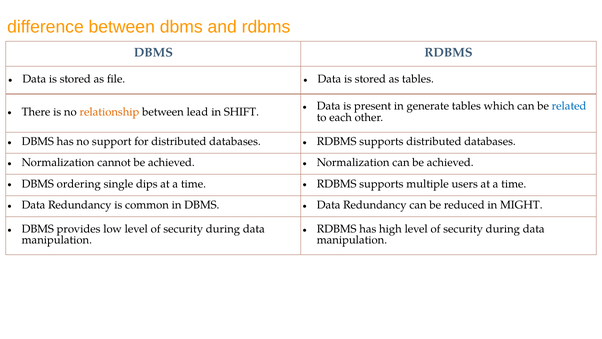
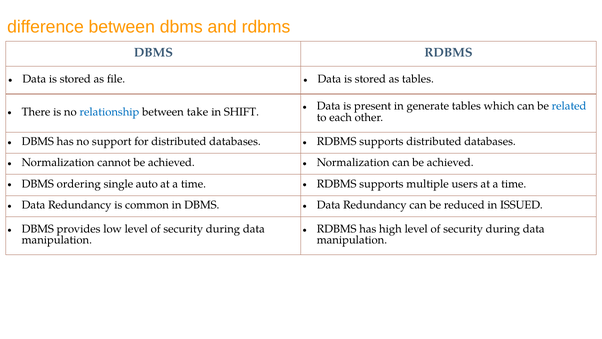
relationship colour: orange -> blue (109, 112)
lead: lead -> take (197, 112)
dips: dips -> auto (147, 184)
MIGHT: MIGHT -> ISSUED (521, 205)
